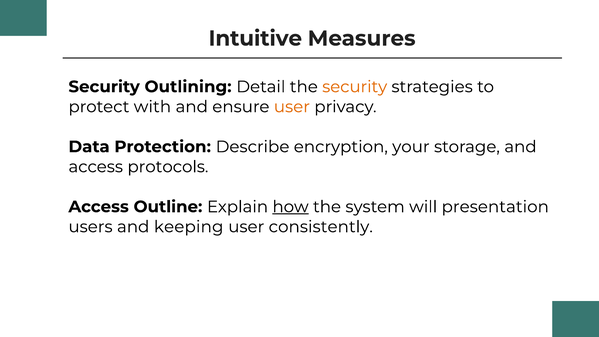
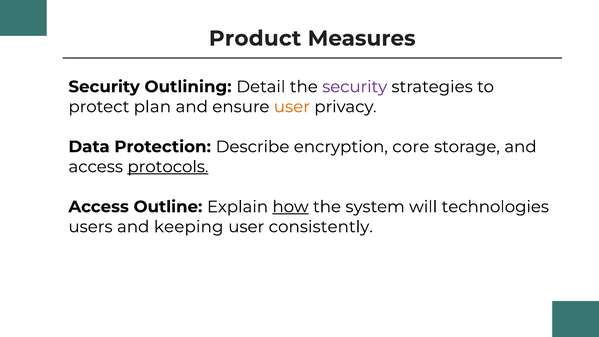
Intuitive: Intuitive -> Product (255, 38)
security colour: orange -> purple (355, 87)
with: with -> plan (152, 107)
your: your -> core (411, 147)
protocols underline: none -> present (168, 167)
presentation: presentation -> technologies (495, 207)
